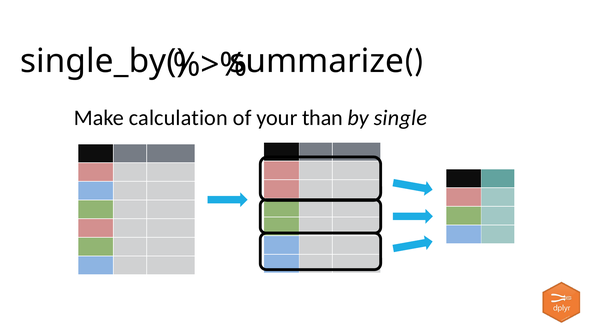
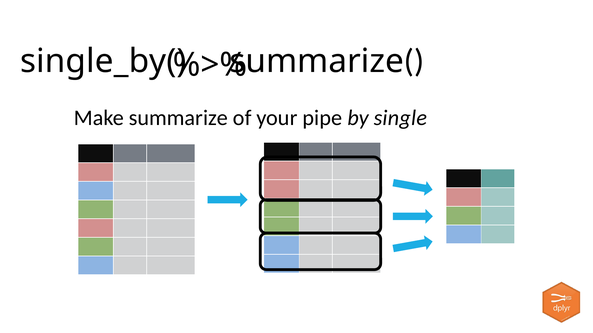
Make calculation: calculation -> summarize (178, 118)
than: than -> pipe (322, 118)
